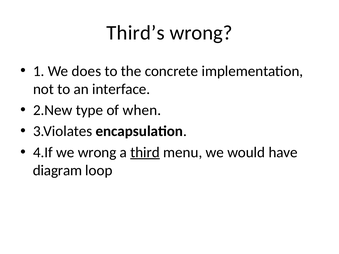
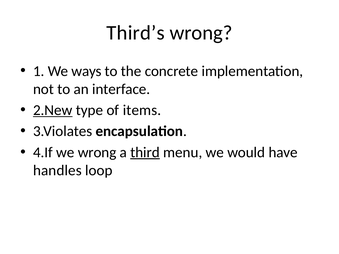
does: does -> ways (87, 71)
2.New underline: none -> present (53, 110)
when: when -> items (142, 110)
diagram: diagram -> handles (57, 171)
